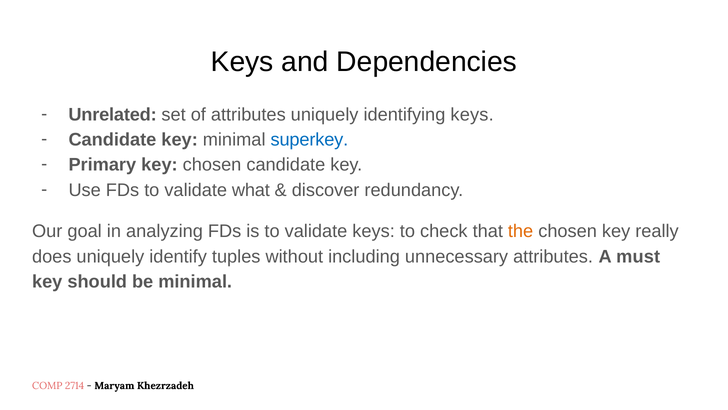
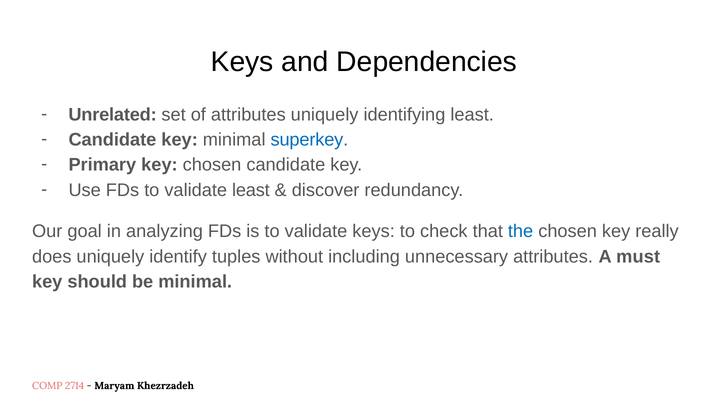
identifying keys: keys -> least (472, 114)
validate what: what -> least (251, 190)
the colour: orange -> blue (521, 231)
